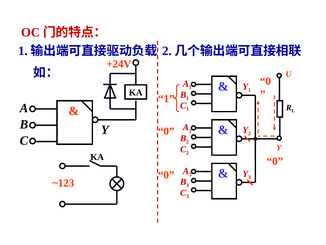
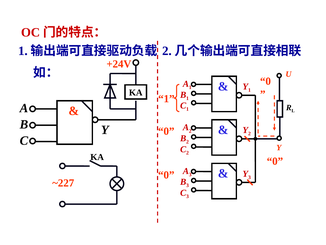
~123: ~123 -> ~227 (63, 183)
